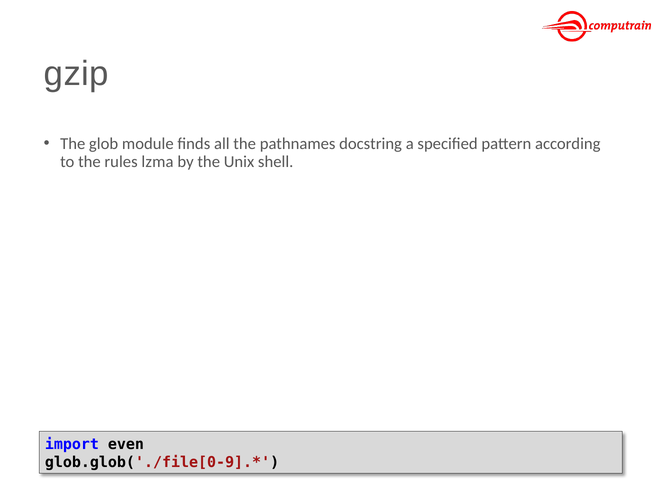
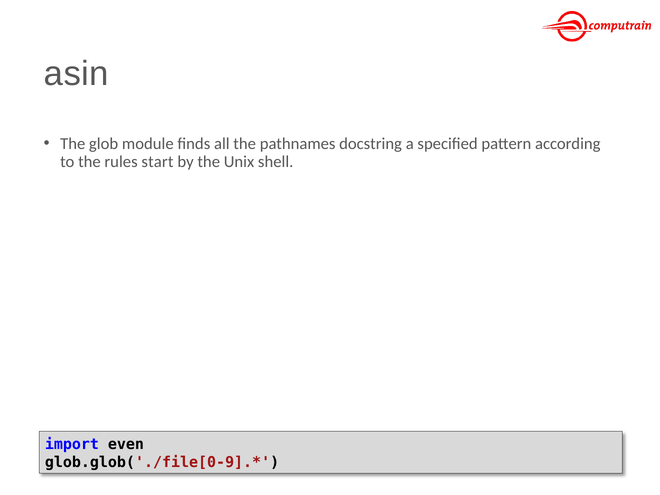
gzip: gzip -> asin (76, 74)
lzma: lzma -> start (157, 162)
